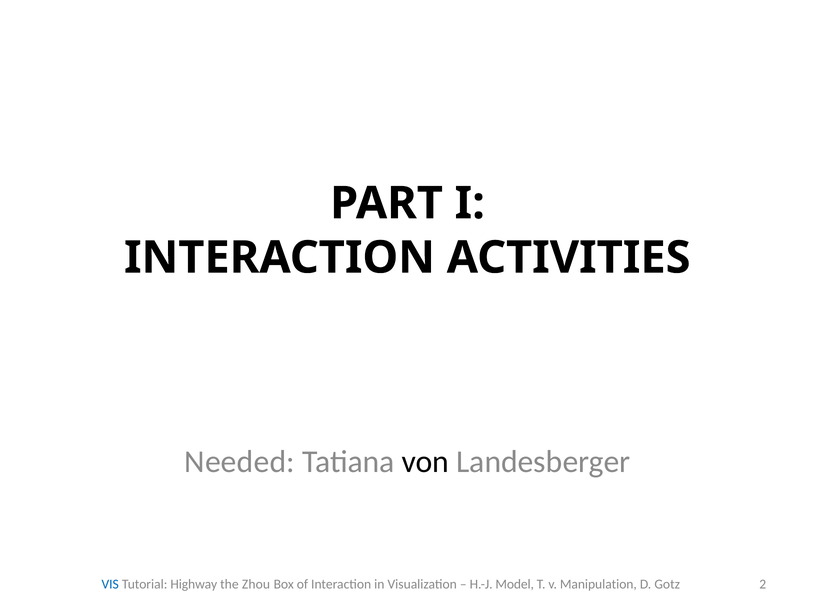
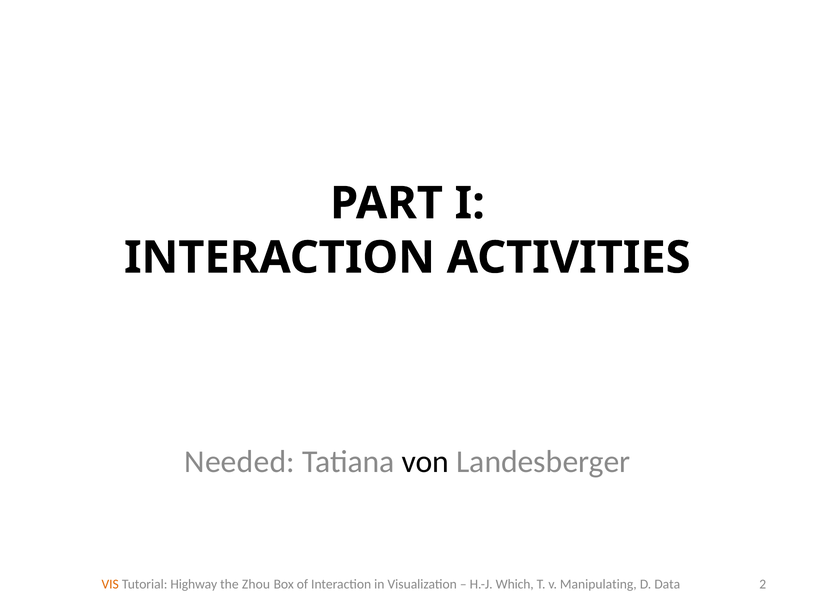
VIS colour: blue -> orange (110, 584)
Model: Model -> Which (515, 584)
Manipulation: Manipulation -> Manipulating (598, 584)
Gotz: Gotz -> Data (667, 584)
